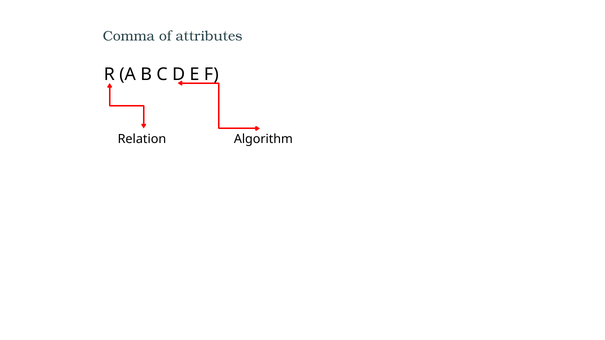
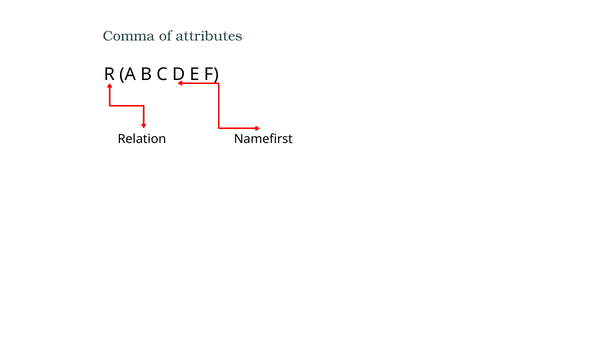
Algorithm: Algorithm -> Namefirst (263, 139)
